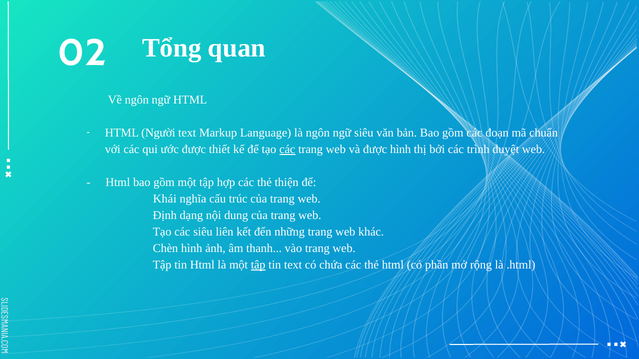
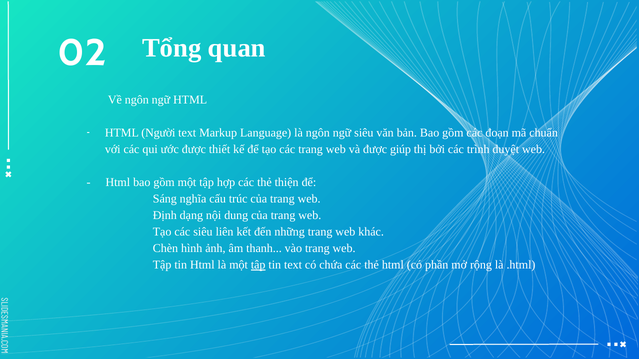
các underline: present -> none (287, 150)
được hình: hình -> giúp (401, 150)
Khái: Khái -> Sáng (165, 199)
